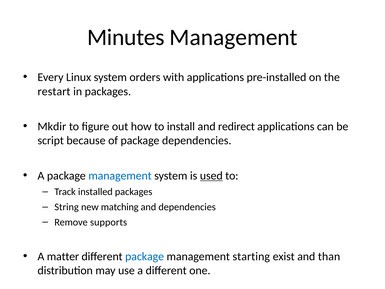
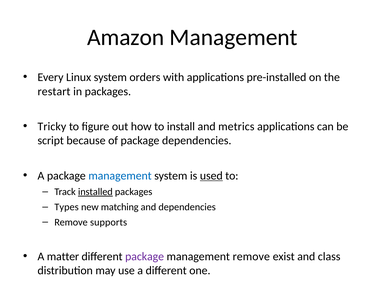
Minutes: Minutes -> Amazon (126, 37)
Mkdir: Mkdir -> Tricky (52, 126)
redirect: redirect -> metrics (236, 126)
installed underline: none -> present (95, 192)
String: String -> Types (67, 207)
package colour: blue -> purple (145, 256)
management starting: starting -> remove (251, 256)
than: than -> class (329, 256)
